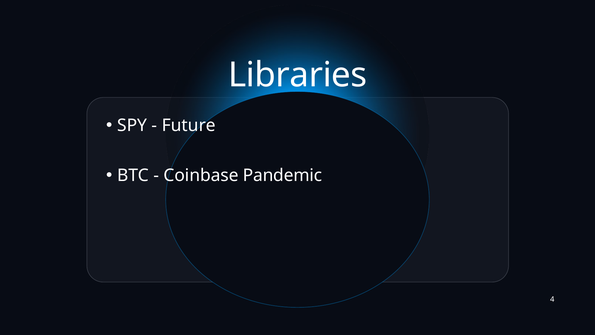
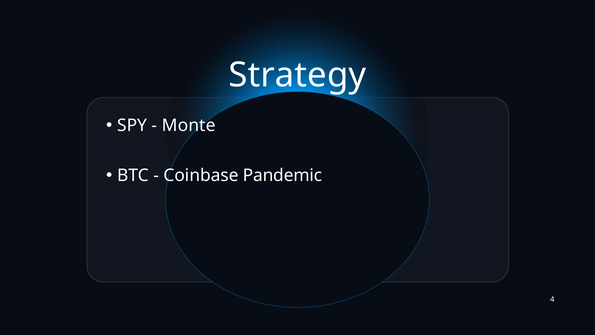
Libraries: Libraries -> Strategy (297, 75)
Future: Future -> Monte (189, 125)
